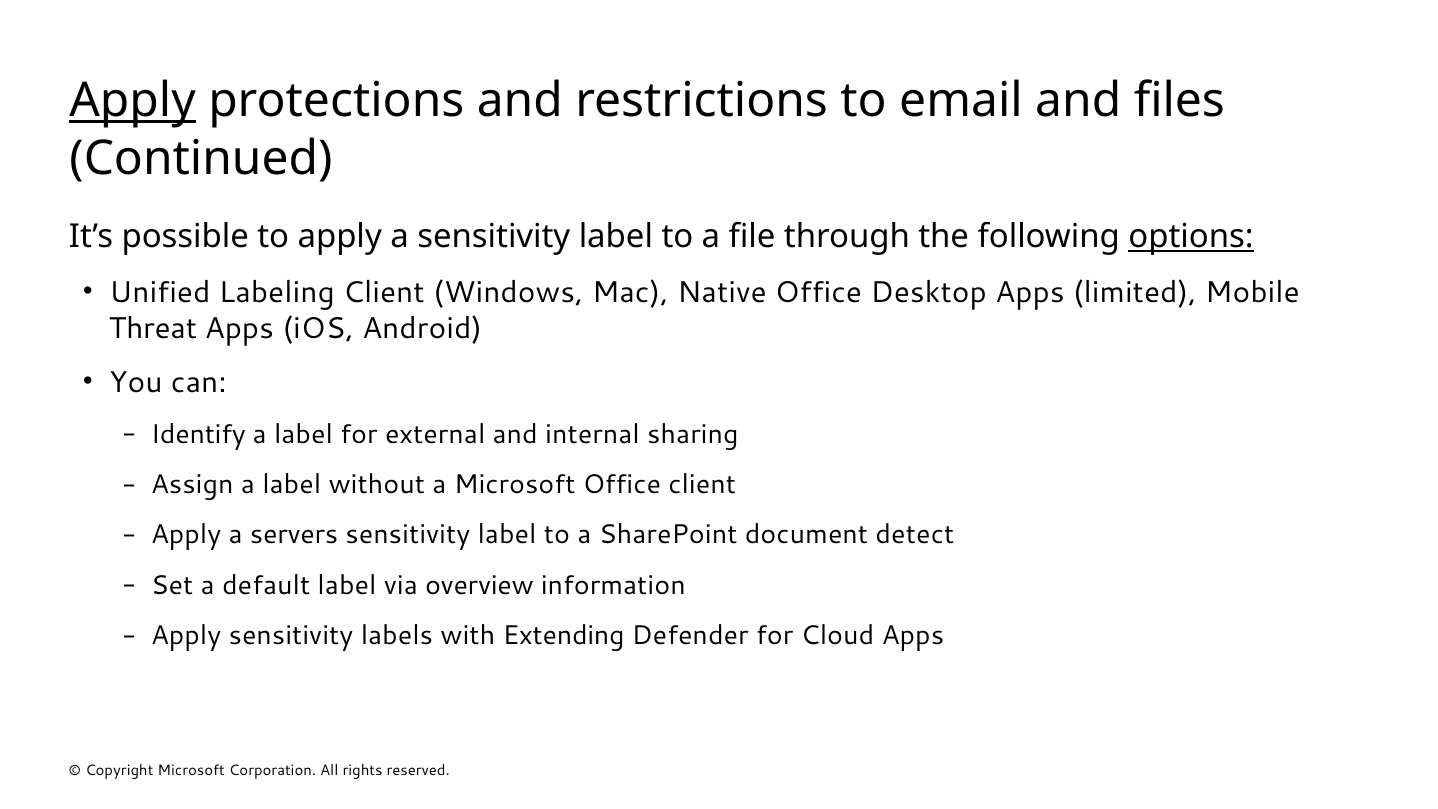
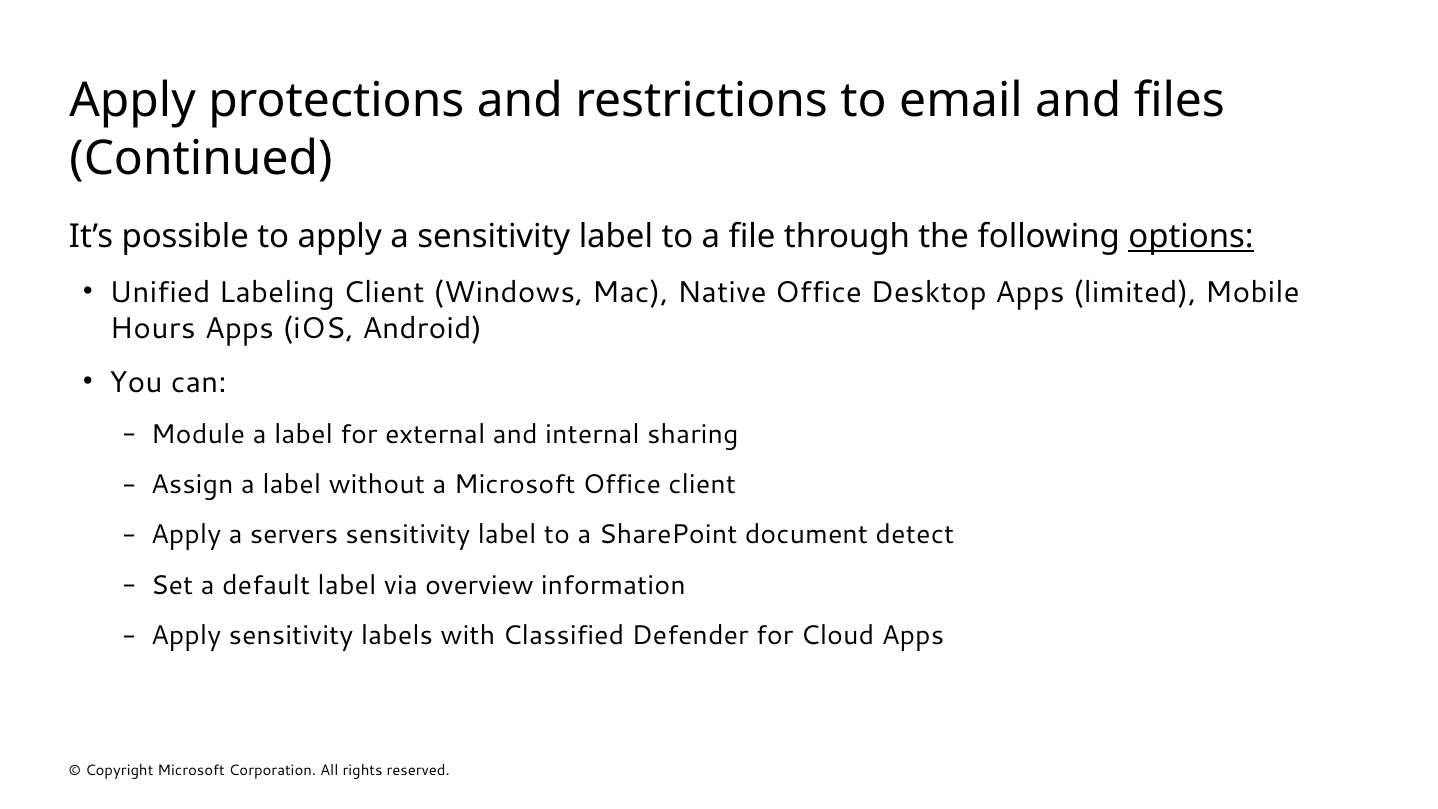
Apply underline: present -> none (133, 101)
Threat: Threat -> Hours (153, 328)
Identify: Identify -> Module (198, 434)
Extending: Extending -> Classified (563, 635)
